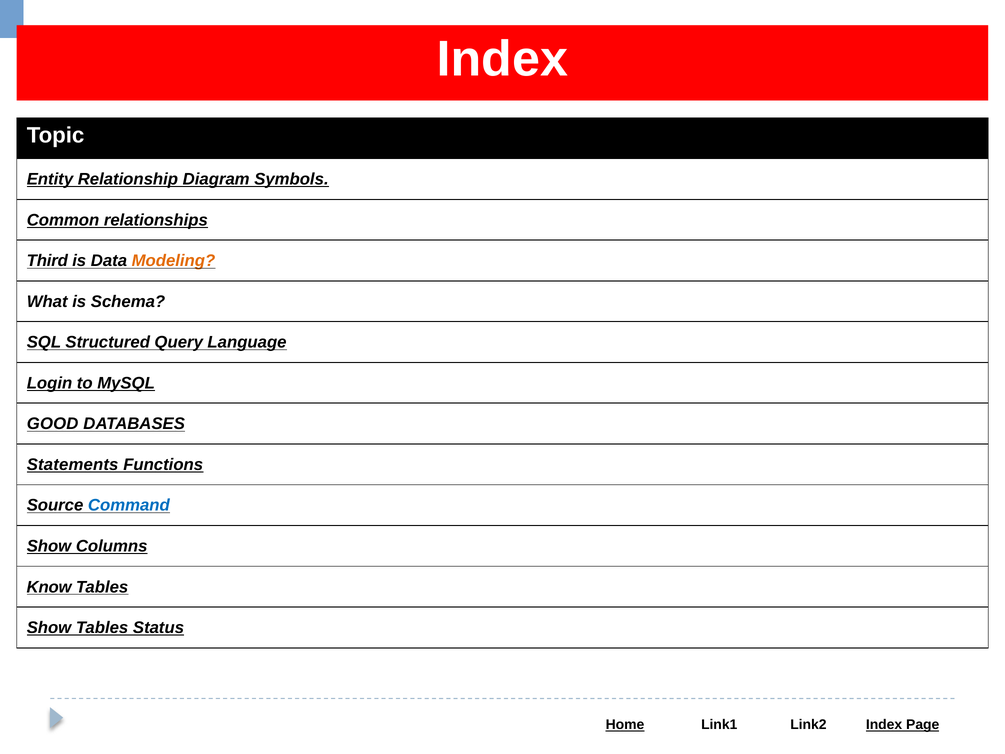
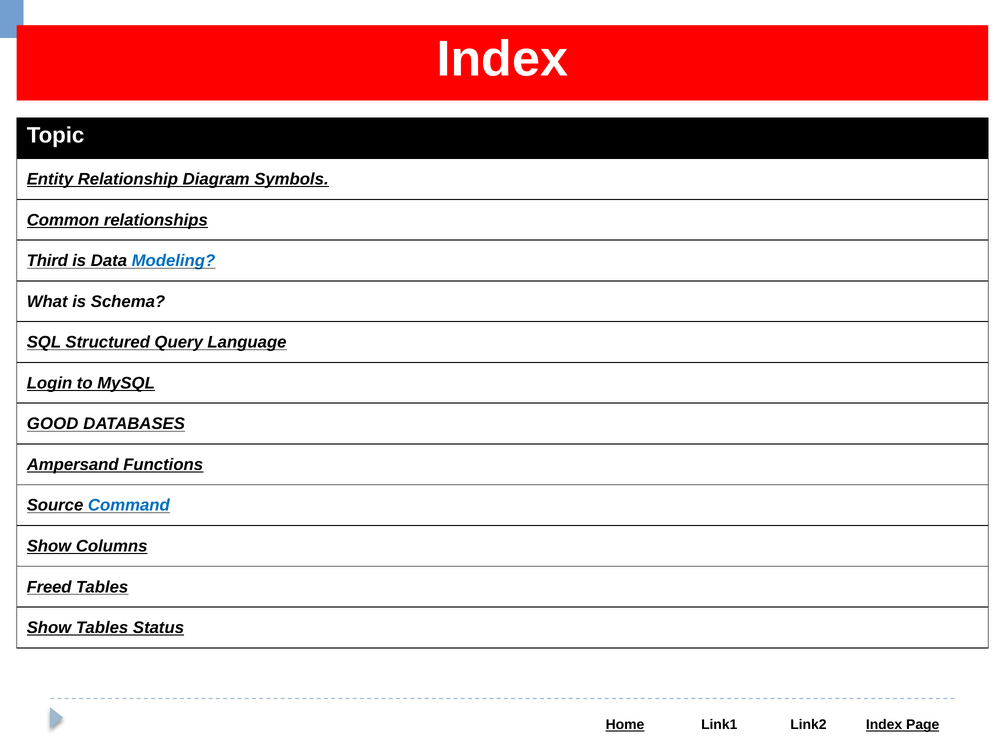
Modeling colour: orange -> blue (173, 261)
Statements: Statements -> Ampersand (73, 465)
Know: Know -> Freed (49, 587)
